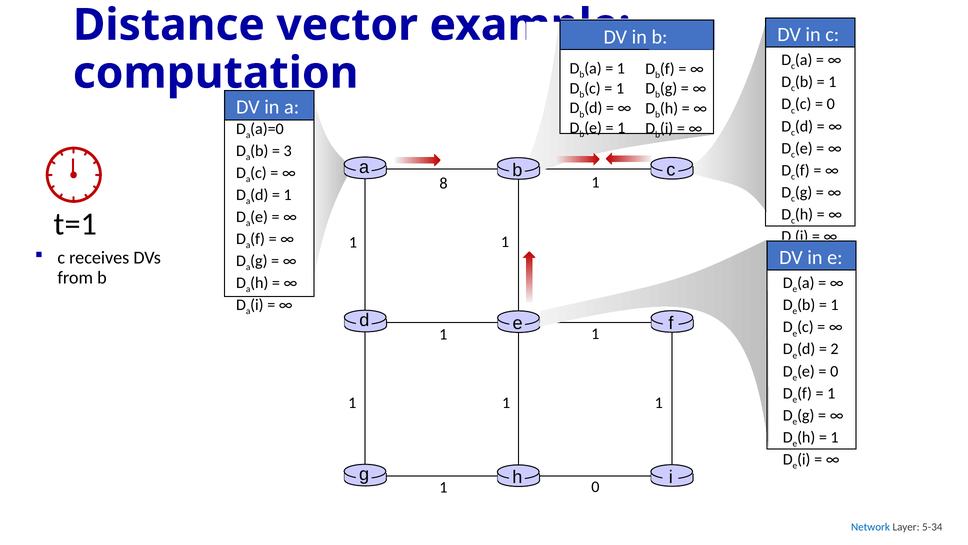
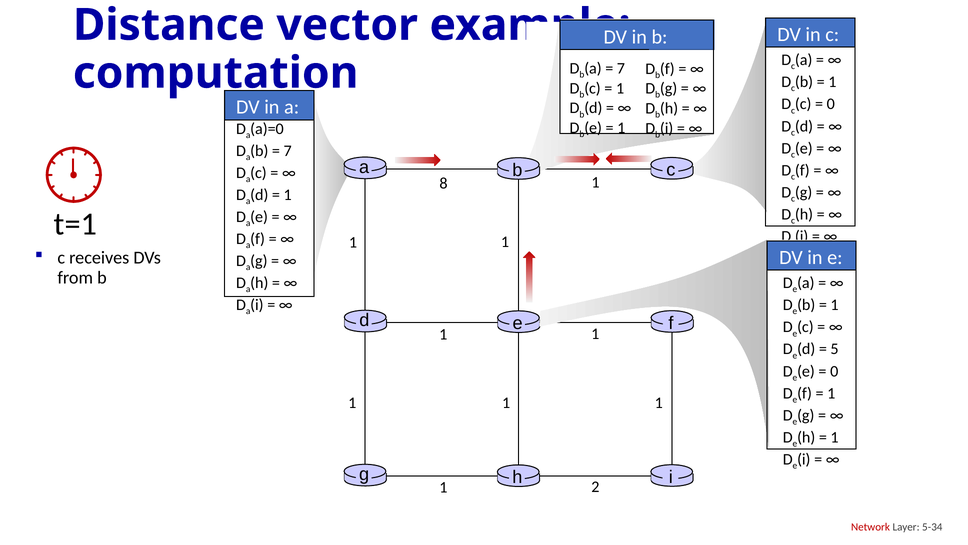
1: 1 -> 7 (621, 68)
3: 3 -> 7 (288, 151)
2: 2 -> 5 (835, 349)
1 0: 0 -> 2 (595, 486)
Network colour: blue -> red (870, 527)
